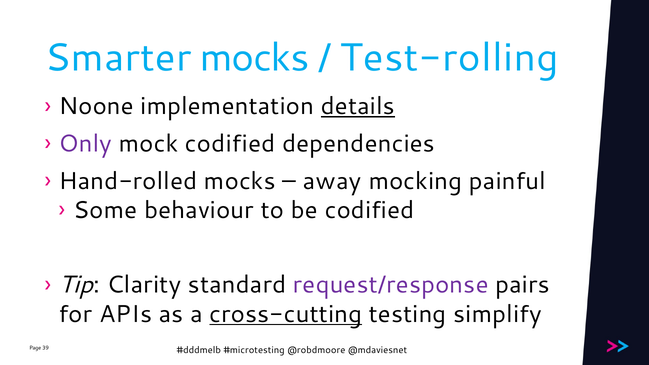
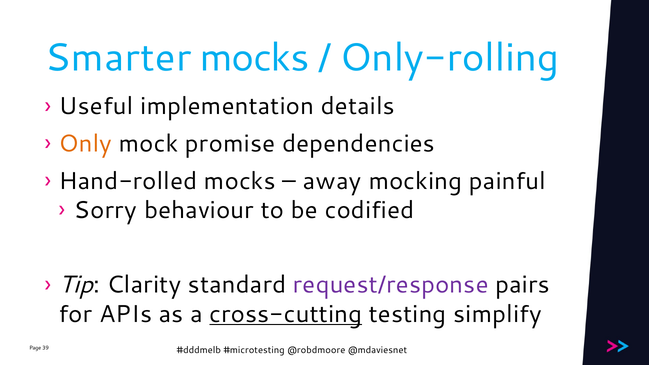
Test-rolling: Test-rolling -> Only-rolling (449, 58)
Noone: Noone -> Useful (96, 107)
details underline: present -> none (358, 107)
Only colour: purple -> orange (85, 144)
mock codified: codified -> promise (230, 144)
Some: Some -> Sorry (105, 210)
